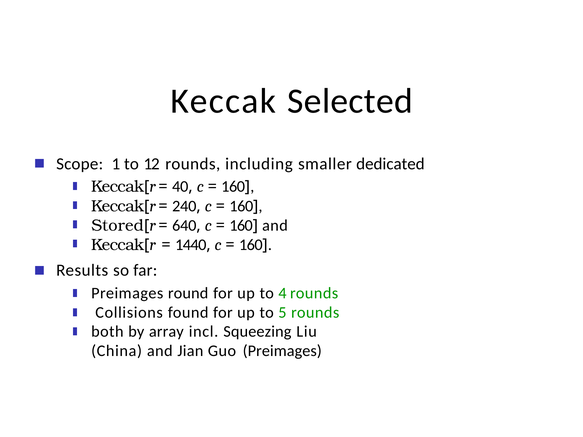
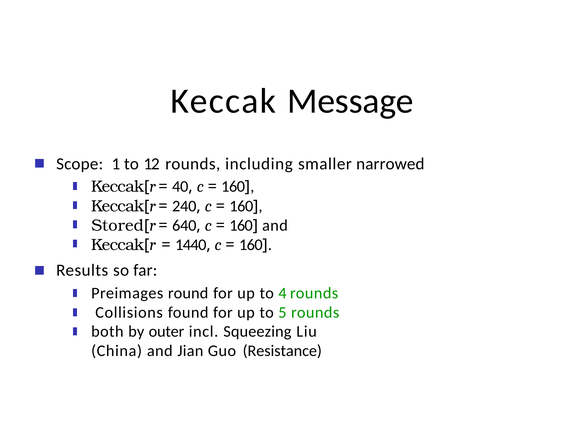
Selected: Selected -> Message (350, 101)
dedicated: dedicated -> narrowed (390, 164)
array: array -> outer (166, 332)
Guo Preimages: Preimages -> Resistance (282, 351)
